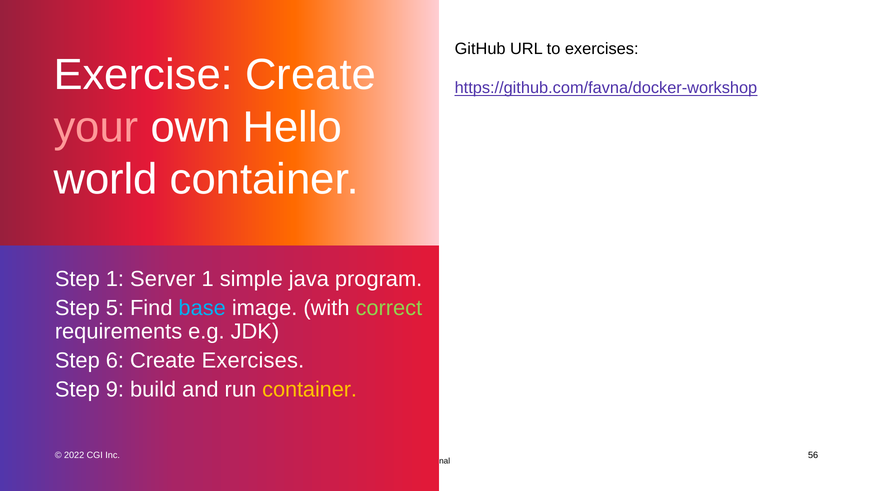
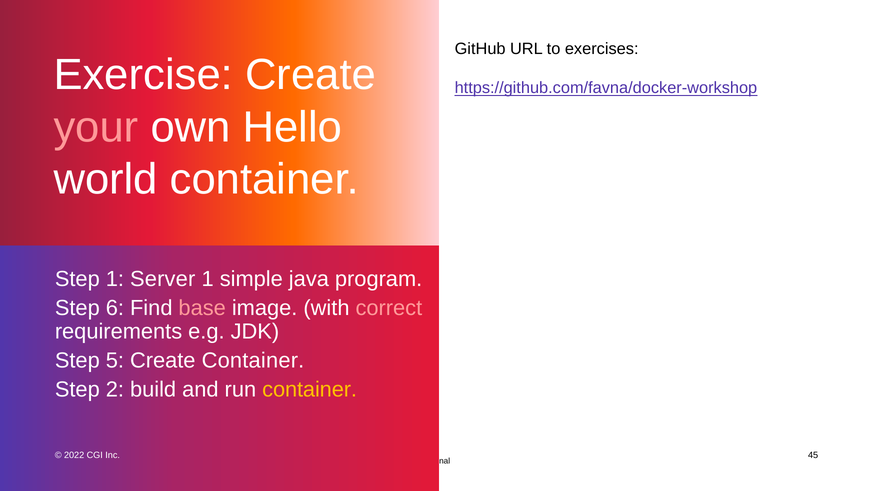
5: 5 -> 6 (115, 308)
base colour: light blue -> pink (202, 308)
correct colour: light green -> pink (389, 308)
6: 6 -> 5 (115, 361)
Create Exercises: Exercises -> Container (253, 361)
9: 9 -> 2 (115, 390)
56: 56 -> 45 (813, 455)
